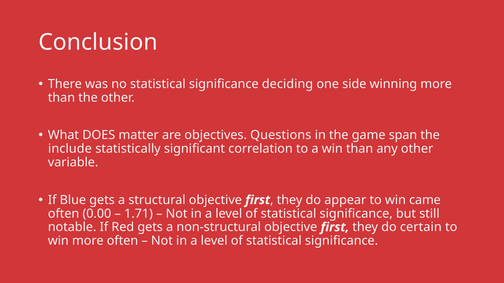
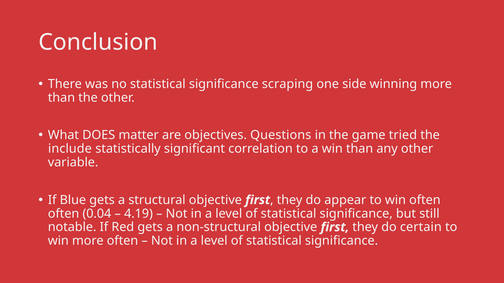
deciding: deciding -> scraping (288, 84)
span: span -> tried (403, 135)
win came: came -> often (425, 200)
0.00: 0.00 -> 0.04 (97, 214)
1.71: 1.71 -> 4.19 (139, 214)
